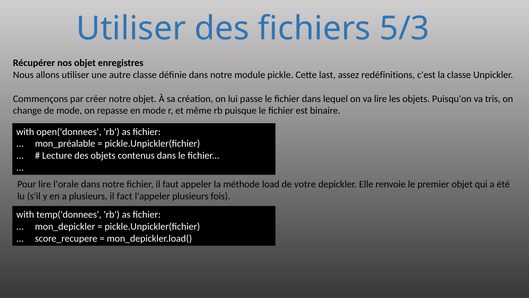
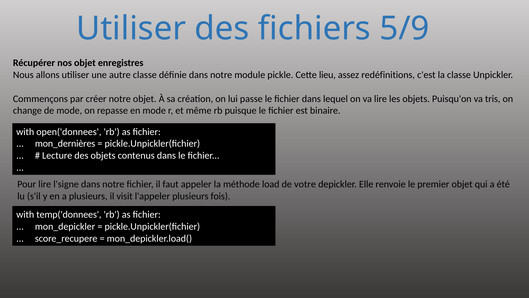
5/3: 5/3 -> 5/9 (404, 29)
last: last -> lieu (327, 75)
mon_préalable: mon_préalable -> mon_dernières (65, 144)
l'orale: l'orale -> l'signe (66, 184)
fact: fact -> visit (125, 196)
